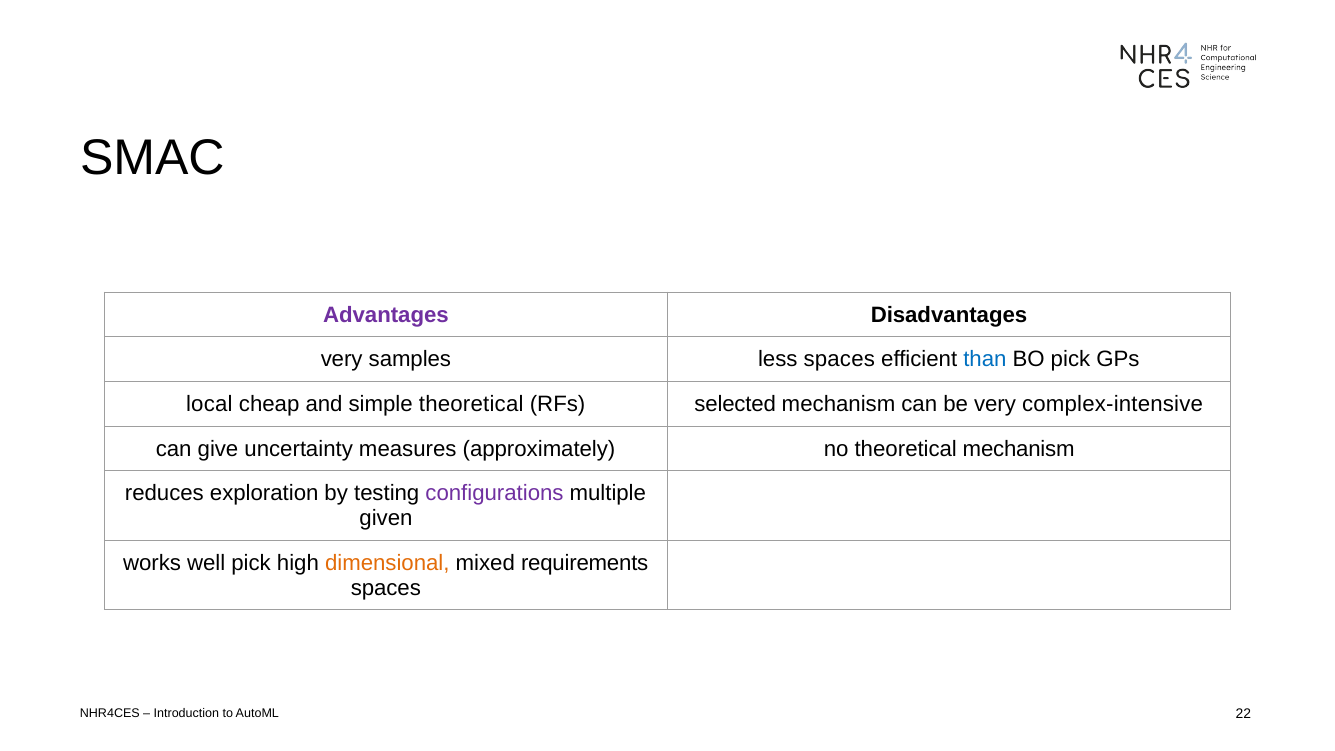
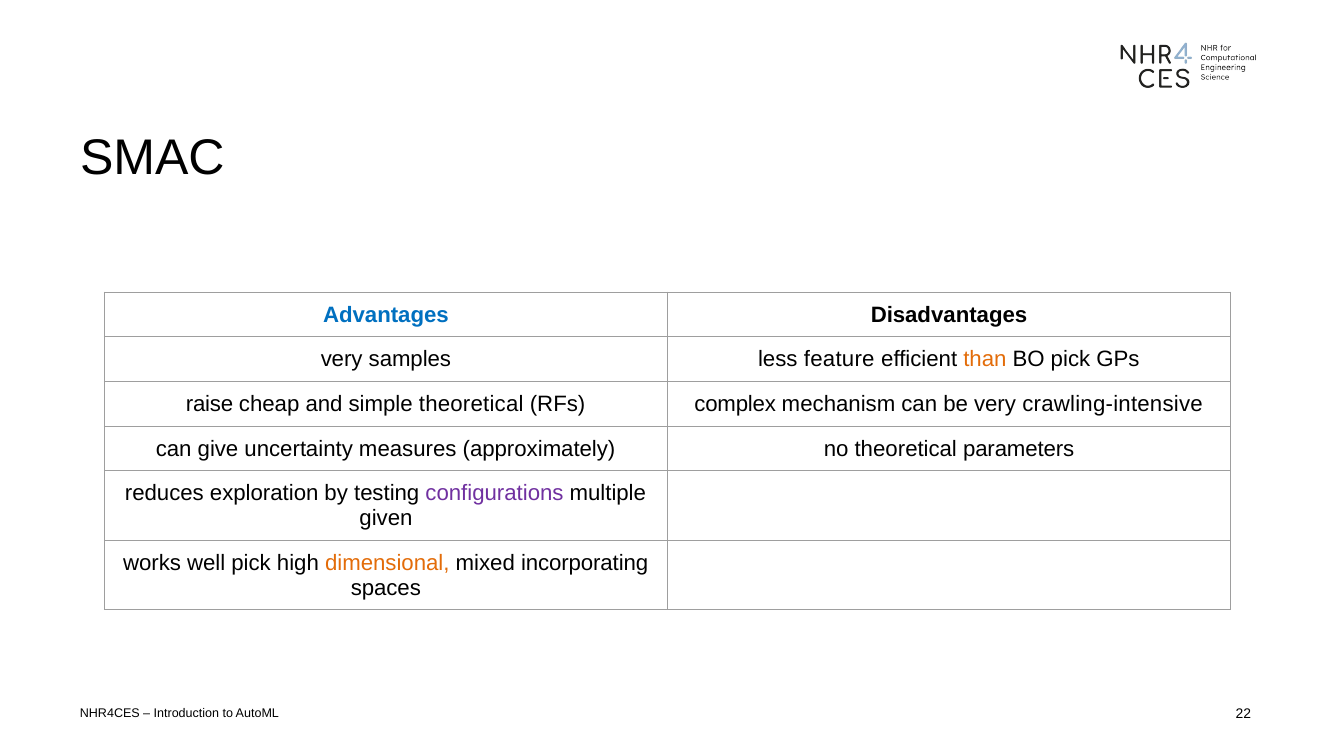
Advantages colour: purple -> blue (386, 315)
less spaces: spaces -> feature (839, 359)
than colour: blue -> orange (985, 359)
local: local -> raise (210, 404)
selected: selected -> complex (735, 404)
complex-intensive: complex-intensive -> crawling-intensive (1113, 404)
theoretical mechanism: mechanism -> parameters (1019, 449)
requirements: requirements -> incorporating (585, 563)
